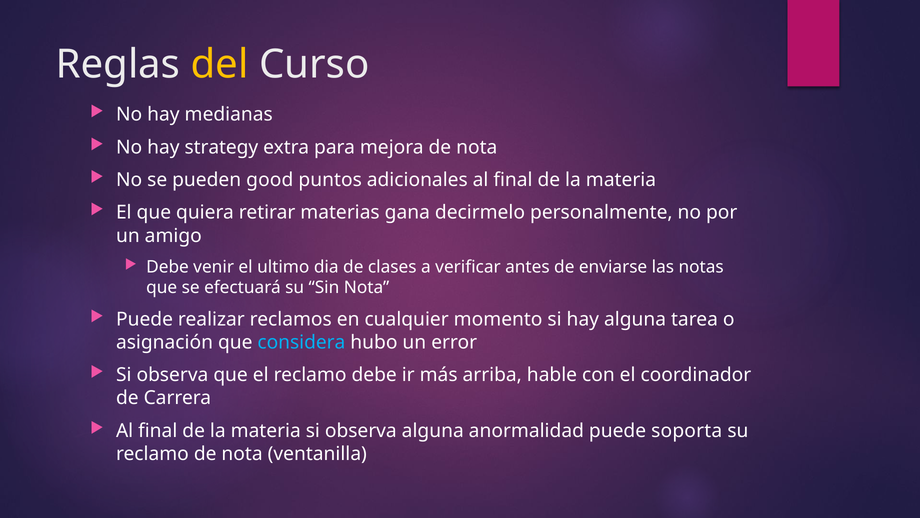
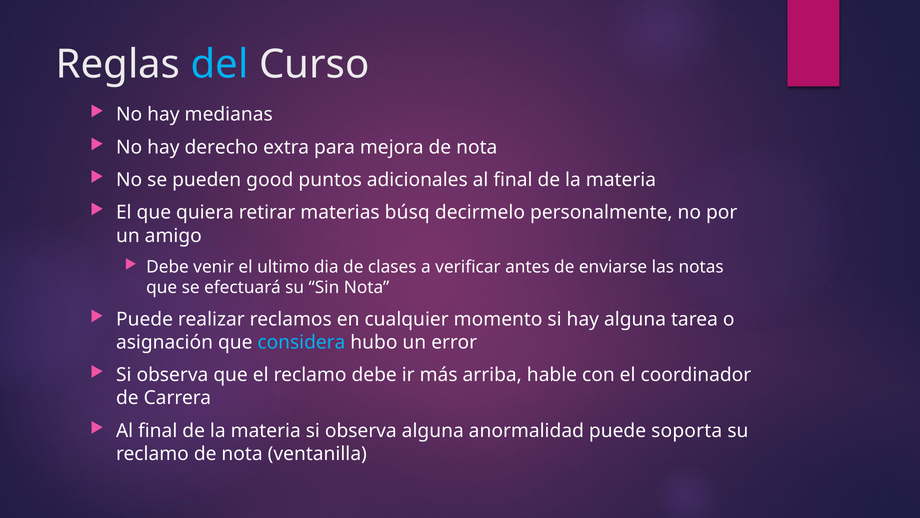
del colour: yellow -> light blue (220, 65)
strategy: strategy -> derecho (221, 147)
gana: gana -> búsq (407, 212)
